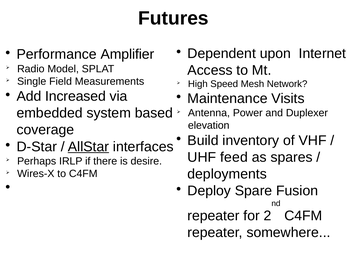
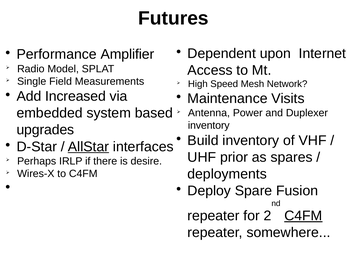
elevation: elevation -> inventory (209, 126)
coverage: coverage -> upgrades (45, 130)
feed: feed -> prior (234, 157)
C4FM underline: none -> present (303, 216)
